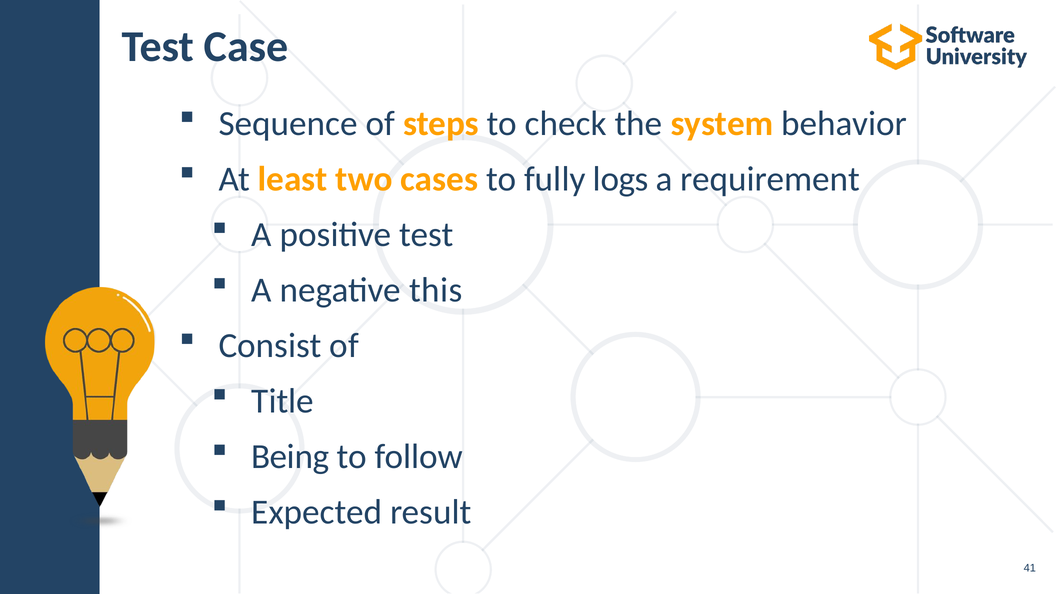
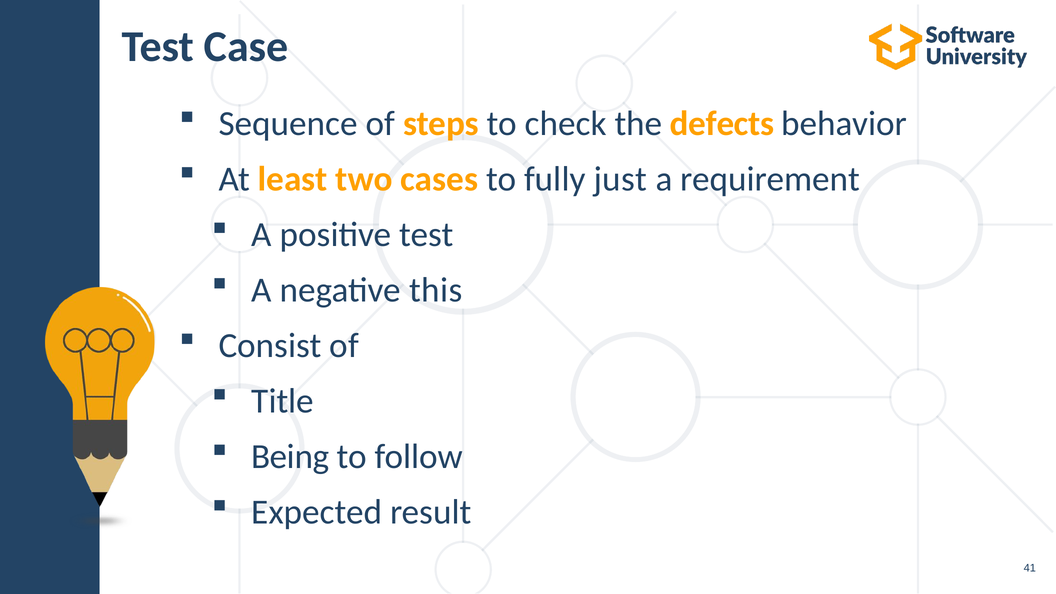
system: system -> defects (722, 124)
logs: logs -> just (620, 179)
